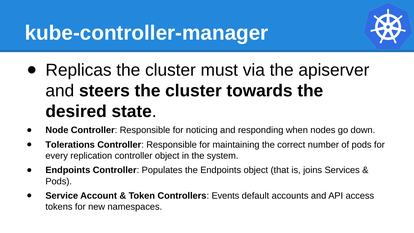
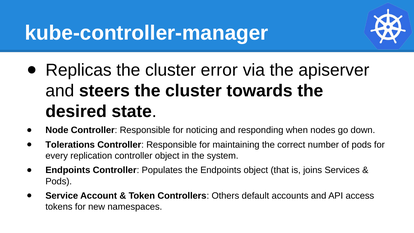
must: must -> error (219, 70)
Events: Events -> Others (225, 196)
